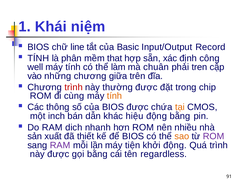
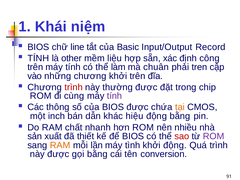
phân: phân -> other (72, 58)
that: that -> liệu (115, 58)
well: well -> trên (35, 67)
chương giữa: giữa -> khởi (118, 76)
tính colour: orange -> purple (114, 96)
dich: dich -> chất (74, 127)
sao colour: orange -> red (182, 136)
RAM colour: purple -> orange (60, 145)
tiện: tiện -> tình (133, 145)
regardless: regardless -> conversion (164, 154)
